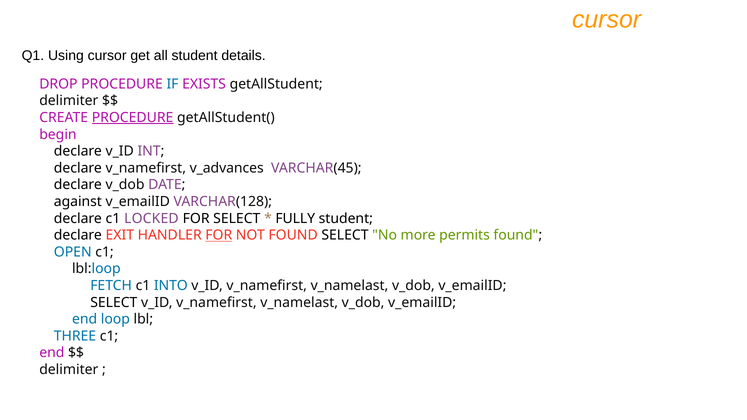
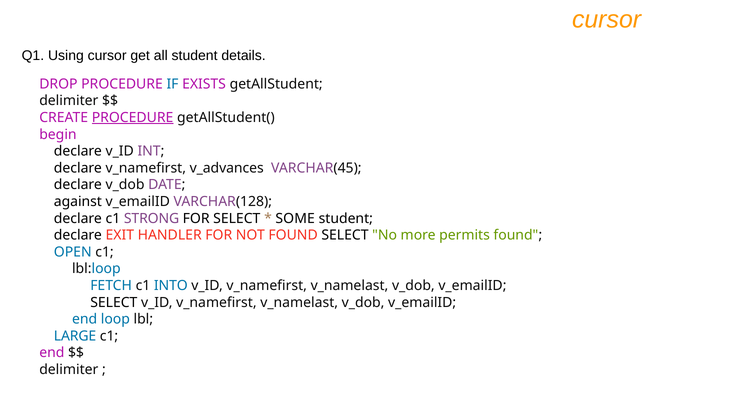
LOCKED: LOCKED -> STRONG (152, 218)
FULLY: FULLY -> SOME (295, 218)
FOR underline: present -> none (219, 235)
THREE: THREE -> LARGE (75, 336)
